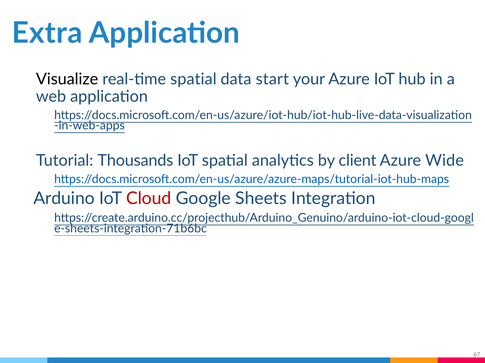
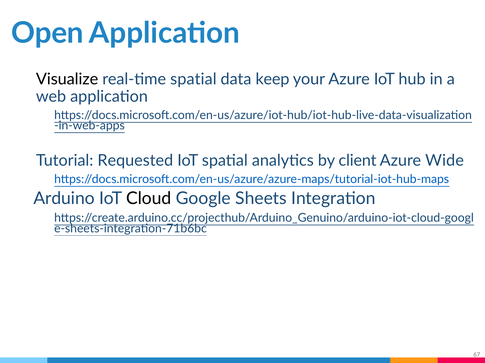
Extra: Extra -> Open (47, 33)
start: start -> keep (272, 79)
Thousands: Thousands -> Requested (135, 161)
Cloud colour: red -> black (149, 199)
